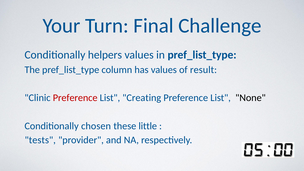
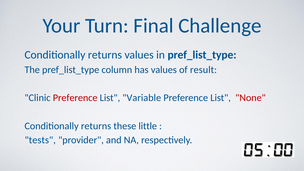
helpers: helpers -> returns (105, 55)
Creating: Creating -> Variable (142, 98)
None colour: black -> red (251, 98)
chosen: chosen -> returns (96, 126)
